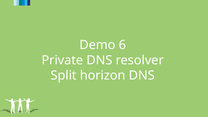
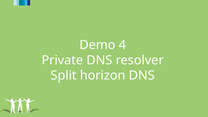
6: 6 -> 4 (122, 45)
